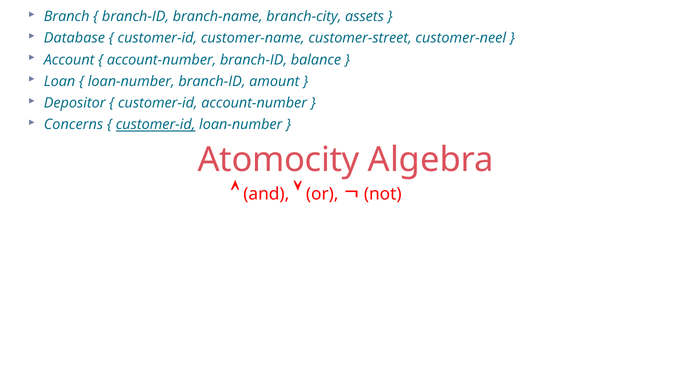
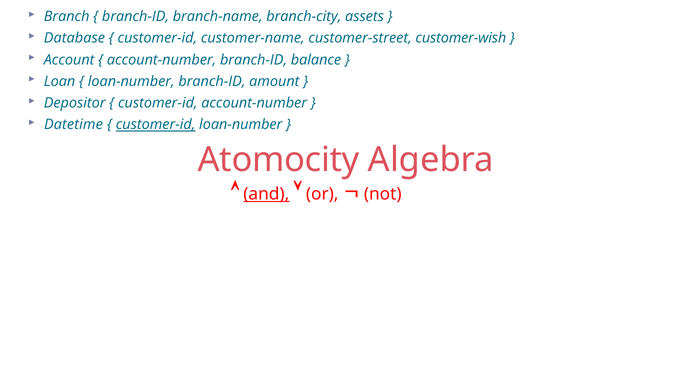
customer-neel: customer-neel -> customer-wish (461, 38)
Concerns: Concerns -> Datetime (73, 125)
and underline: none -> present (266, 194)
